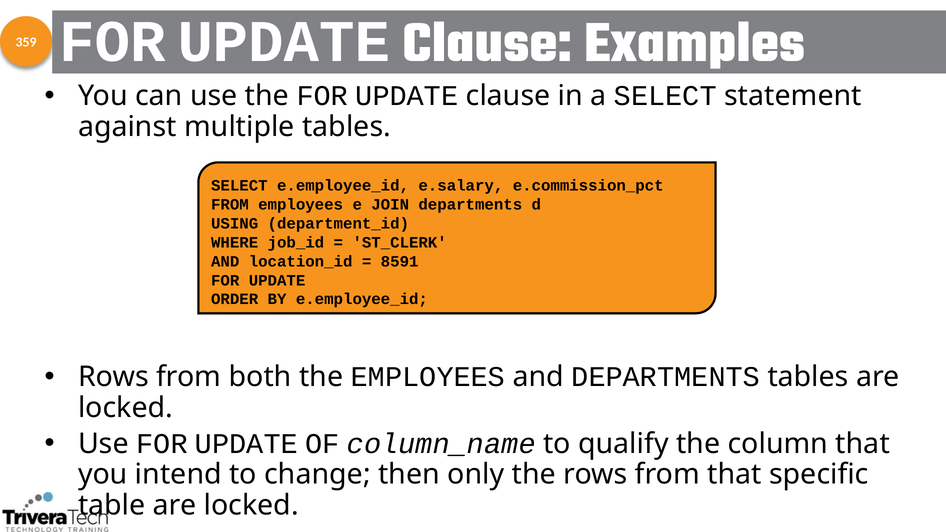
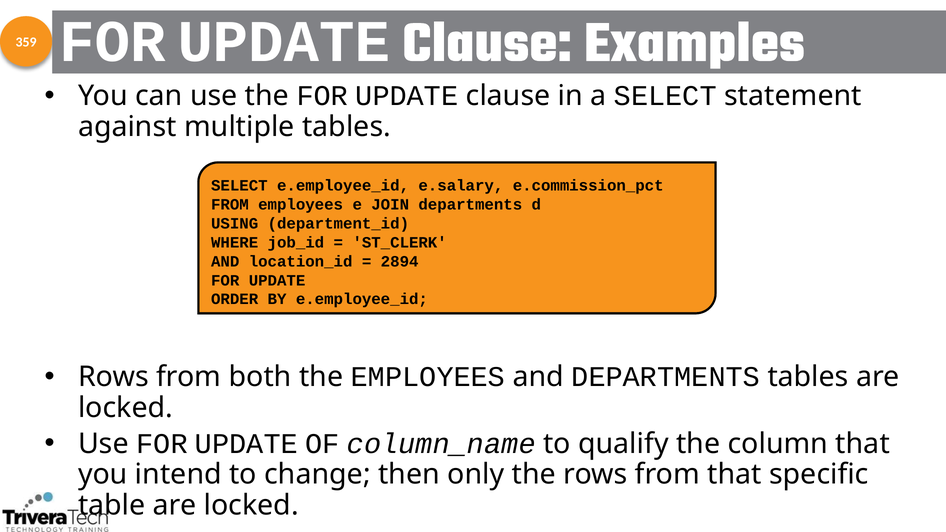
8591: 8591 -> 2894 (400, 261)
